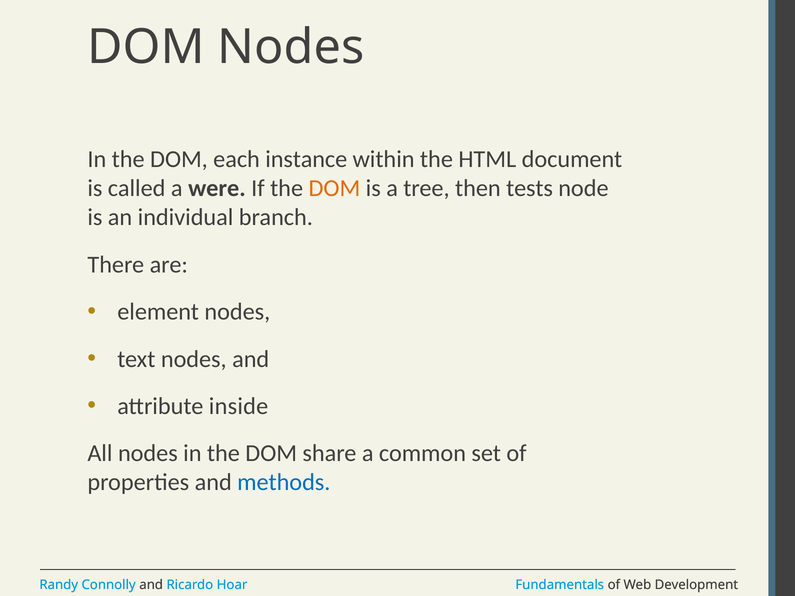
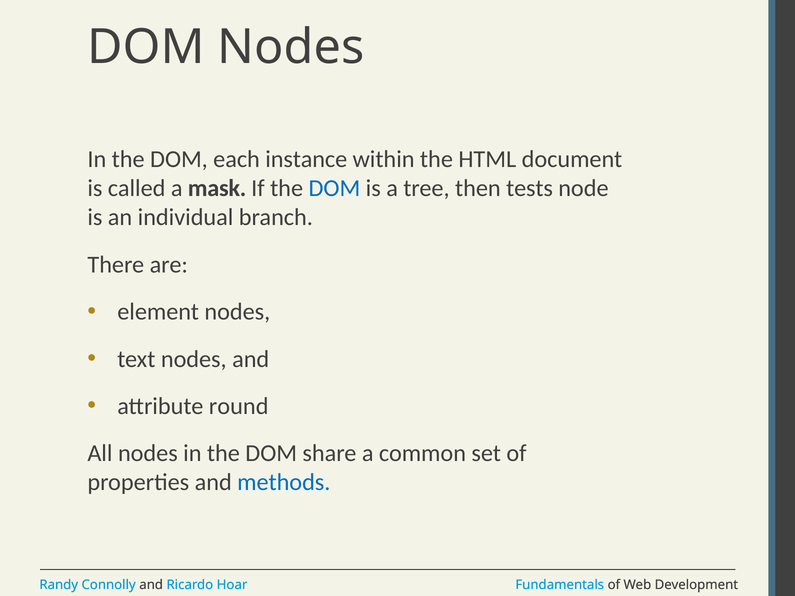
were: were -> mask (217, 188)
DOM colour: orange -> blue (334, 188)
inside: inside -> round (239, 406)
